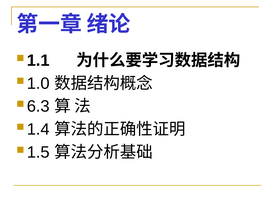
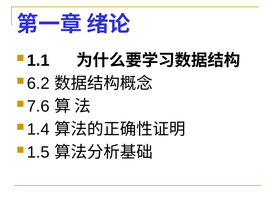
1.0: 1.0 -> 6.2 (38, 83)
6.3: 6.3 -> 7.6 (38, 106)
